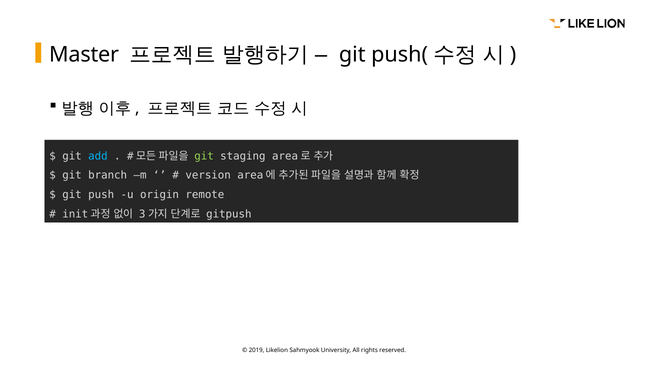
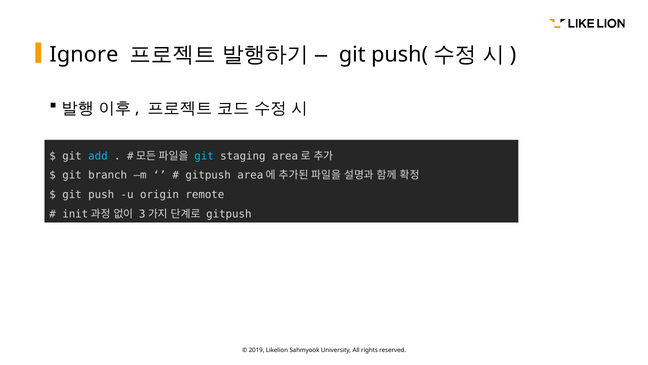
Master: Master -> Ignore (84, 54)
git colour: light green -> light blue (204, 156)
version: version -> gitpush (208, 175)
